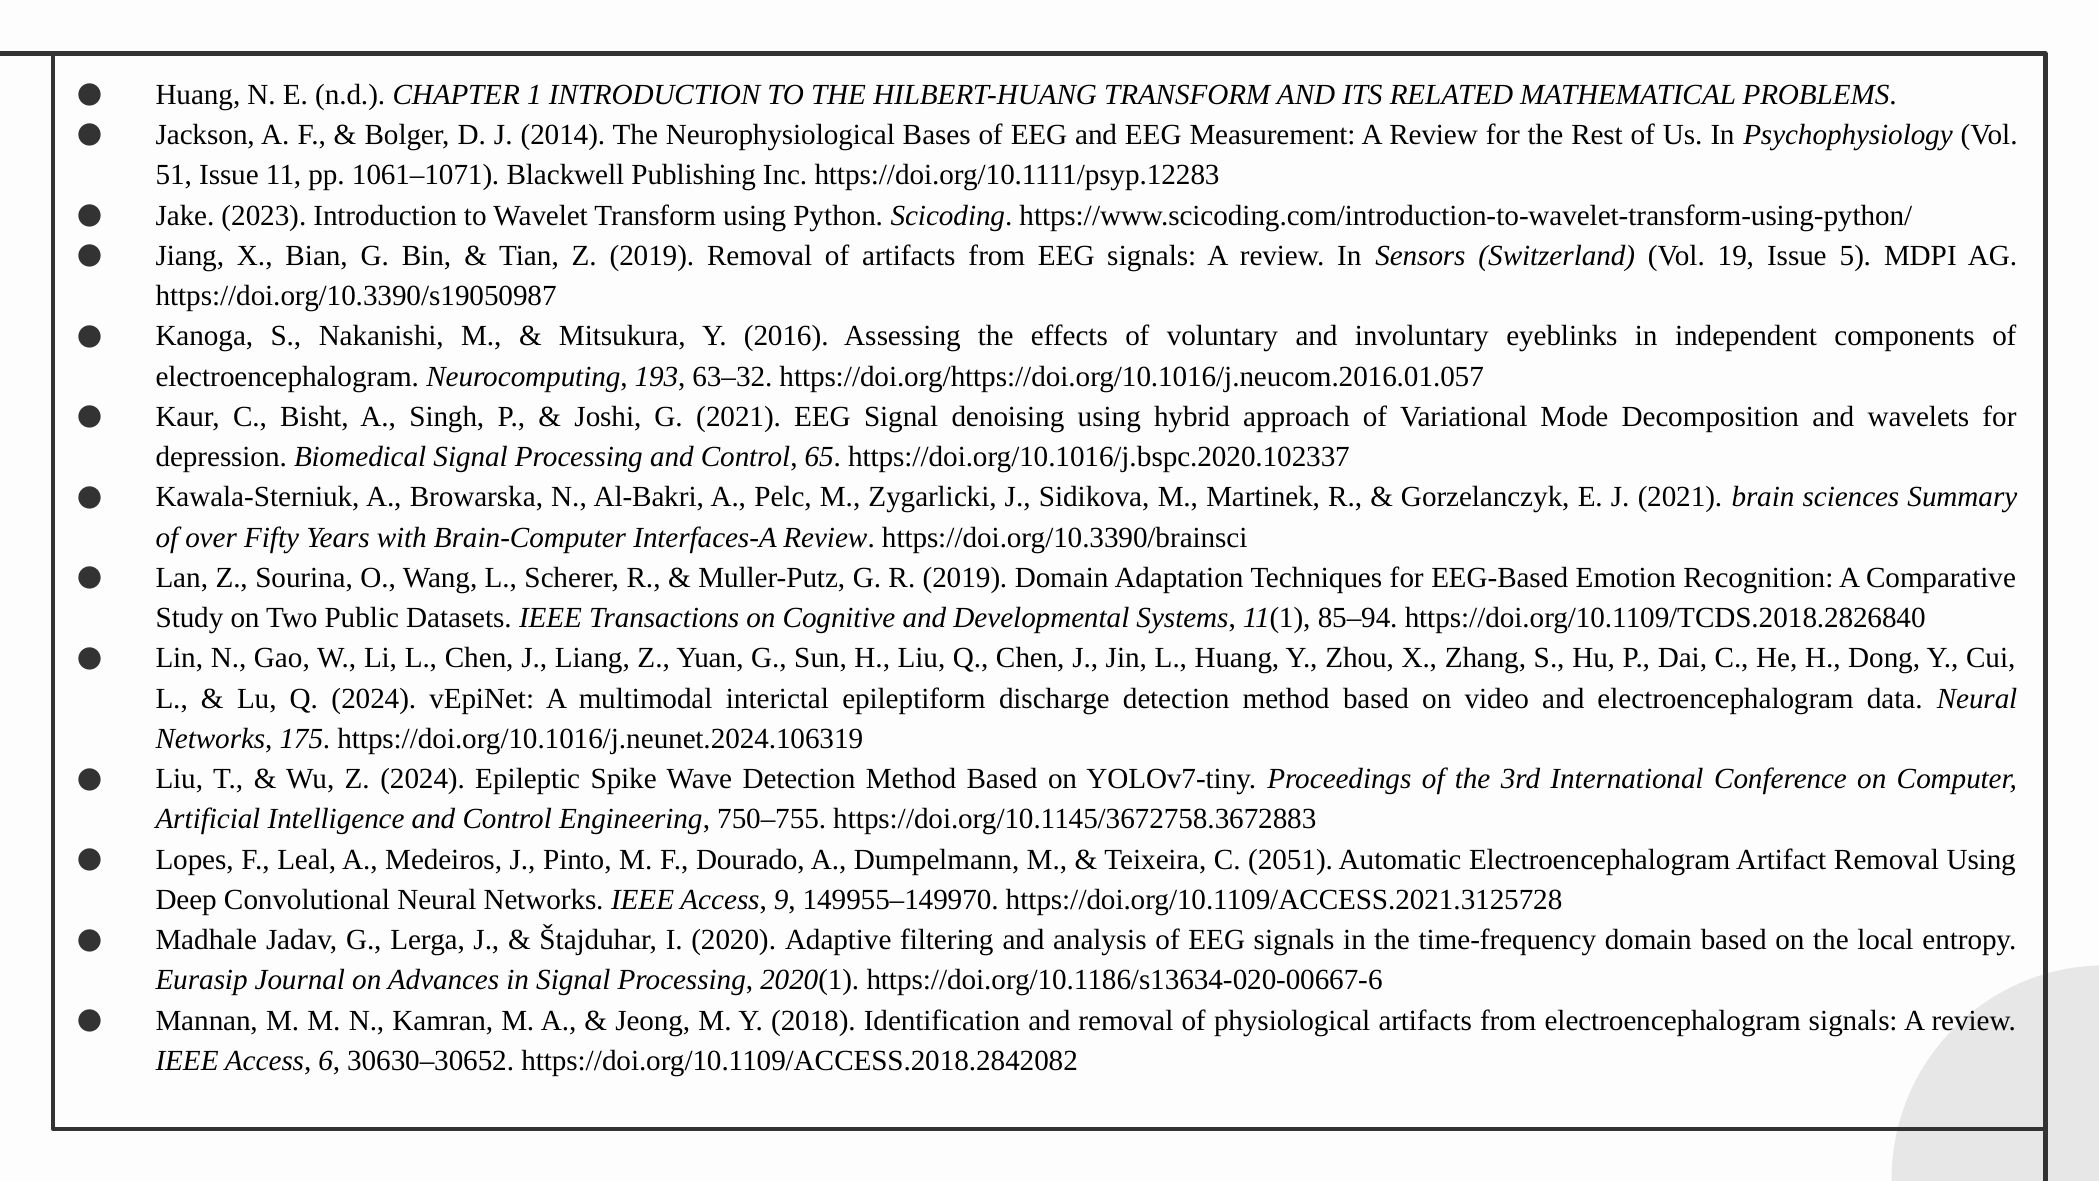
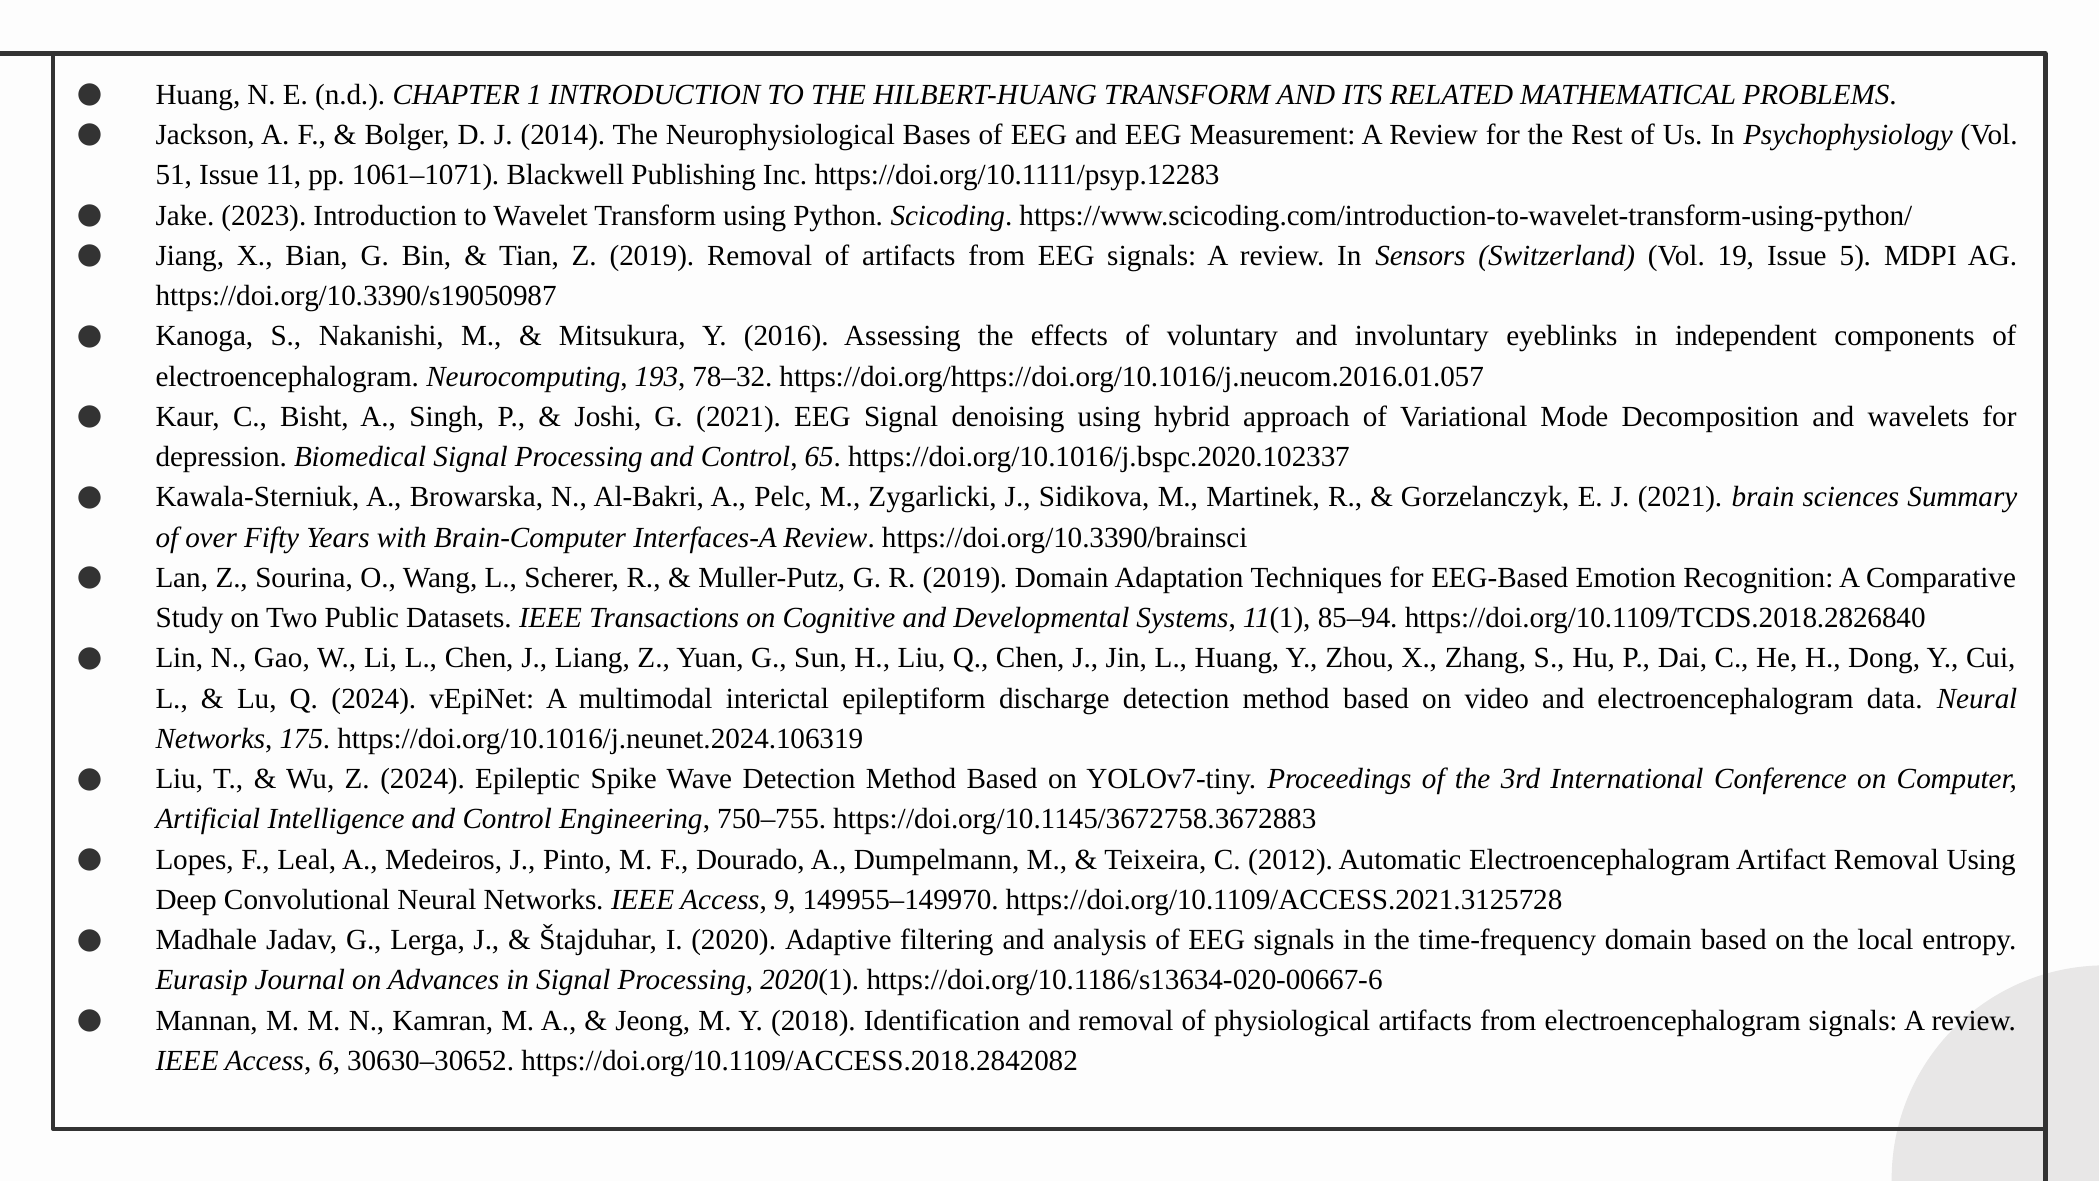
63–32: 63–32 -> 78–32 (732, 376)
2051: 2051 -> 2012 (1291, 859)
